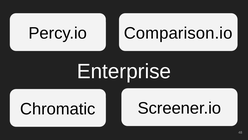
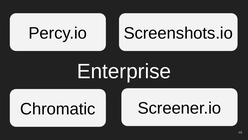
Comparison.io: Comparison.io -> Screenshots.io (178, 33)
